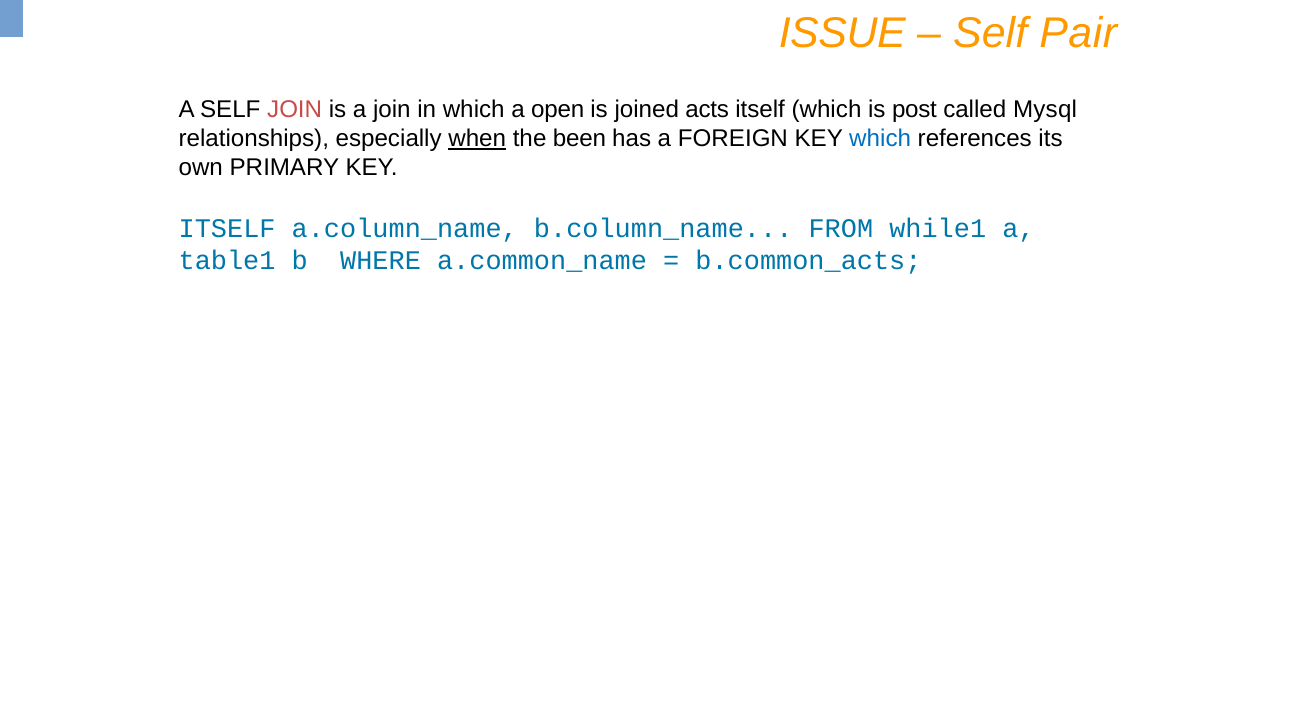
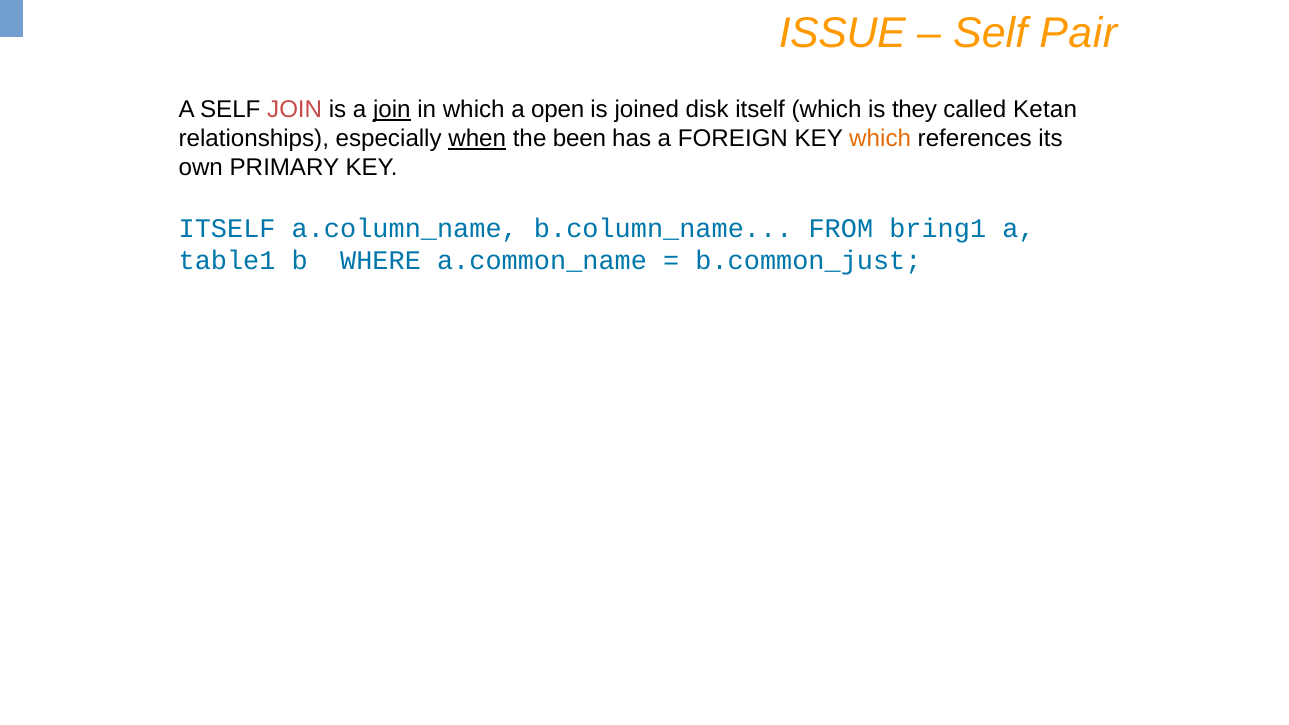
join underline: none -> present (392, 110)
acts: acts -> disk (707, 110)
post: post -> they (914, 110)
Mysql: Mysql -> Ketan (1045, 110)
which colour: blue -> orange (880, 139)
while1: while1 -> bring1 (938, 228)
b.common_acts: b.common_acts -> b.common_just (808, 261)
